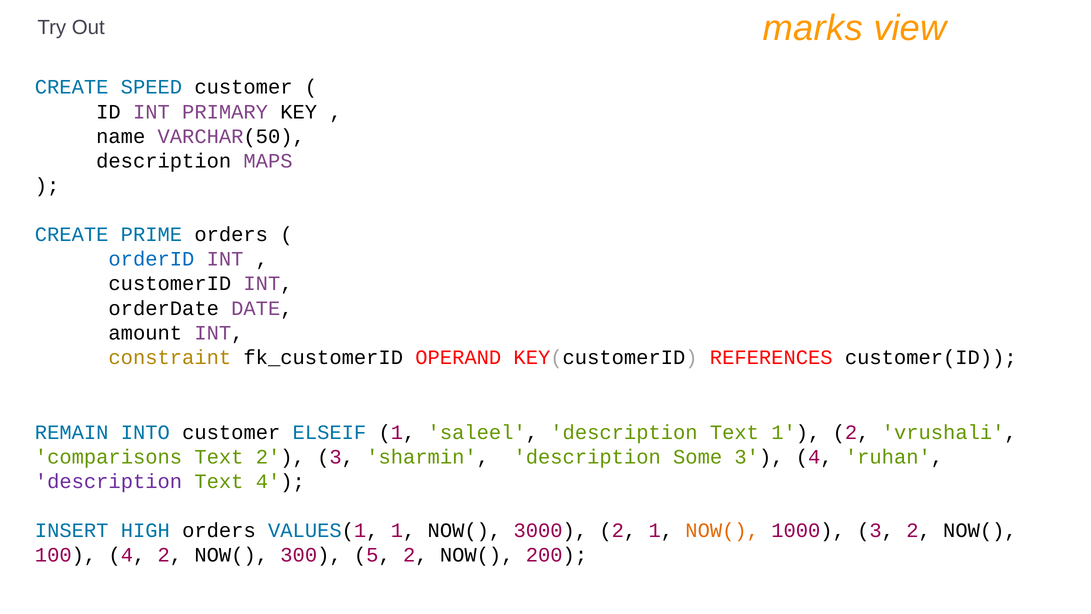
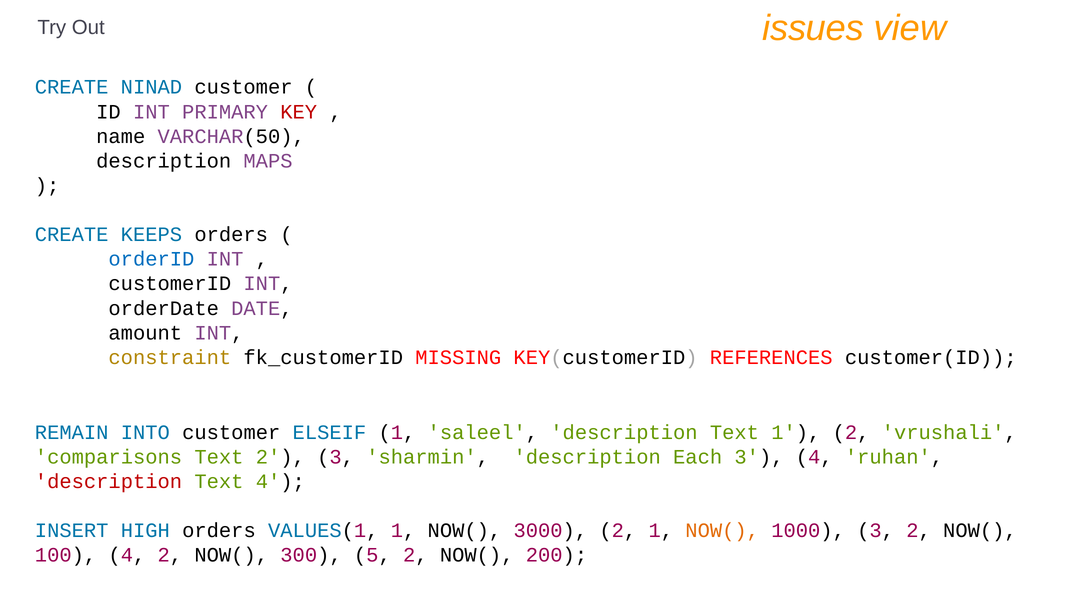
marks: marks -> issues (813, 28)
SPEED: SPEED -> NINAD (151, 87)
KEY colour: black -> red (299, 112)
PRIME: PRIME -> KEEPS (151, 234)
OPERAND: OPERAND -> MISSING (458, 357)
Some: Some -> Each (698, 457)
description colour: purple -> red (108, 481)
